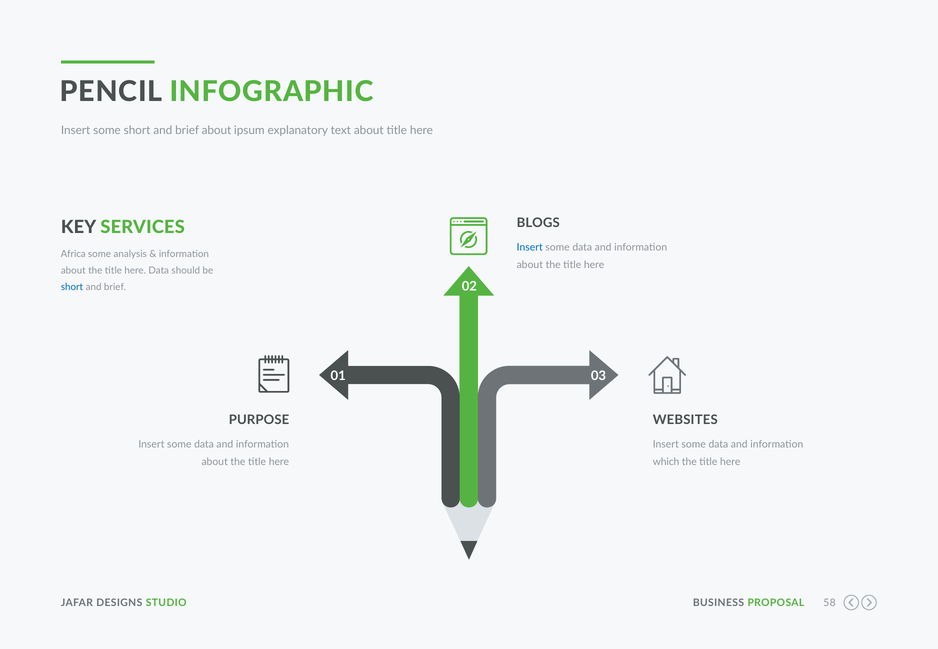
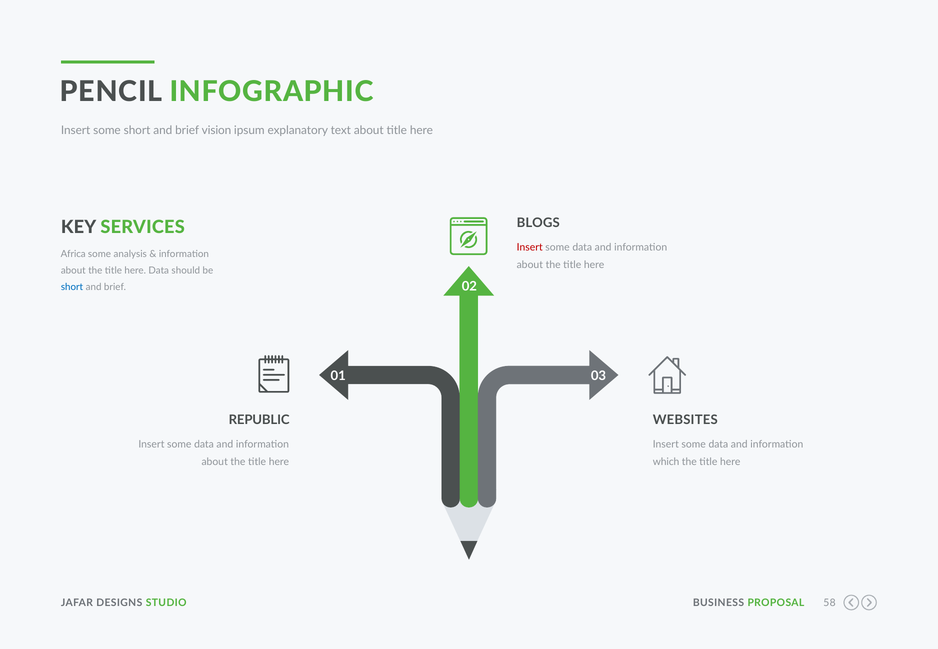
brief about: about -> vision (216, 130)
Insert colour: blue -> red (530, 247)
PURPOSE: PURPOSE -> REPUBLIC (259, 420)
